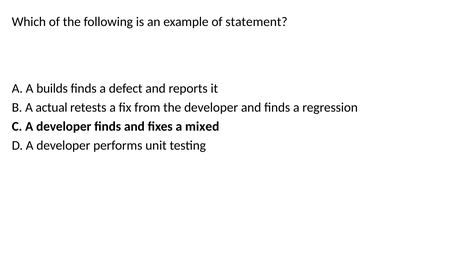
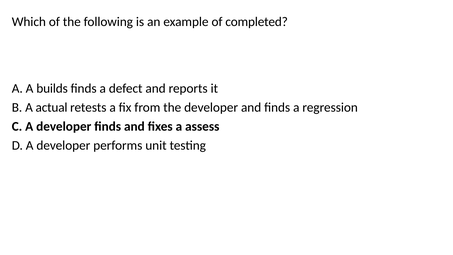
statement: statement -> completed (257, 22)
mixed: mixed -> assess (202, 126)
